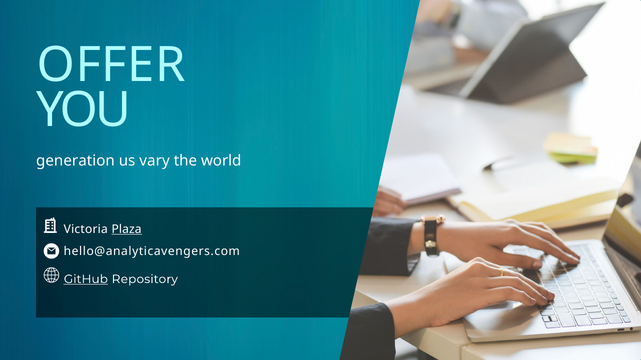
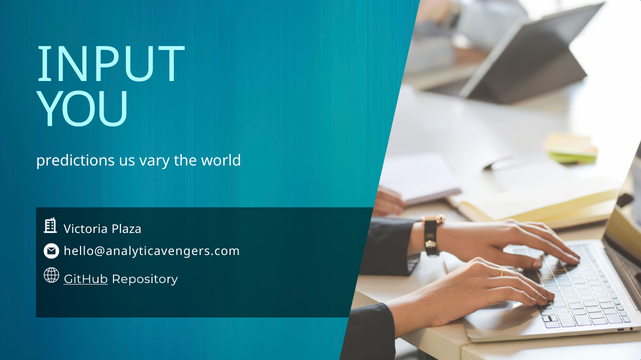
OFFER: OFFER -> INPUT (111, 65)
generation: generation -> predictions (75, 161)
Plaza underline: present -> none (127, 229)
